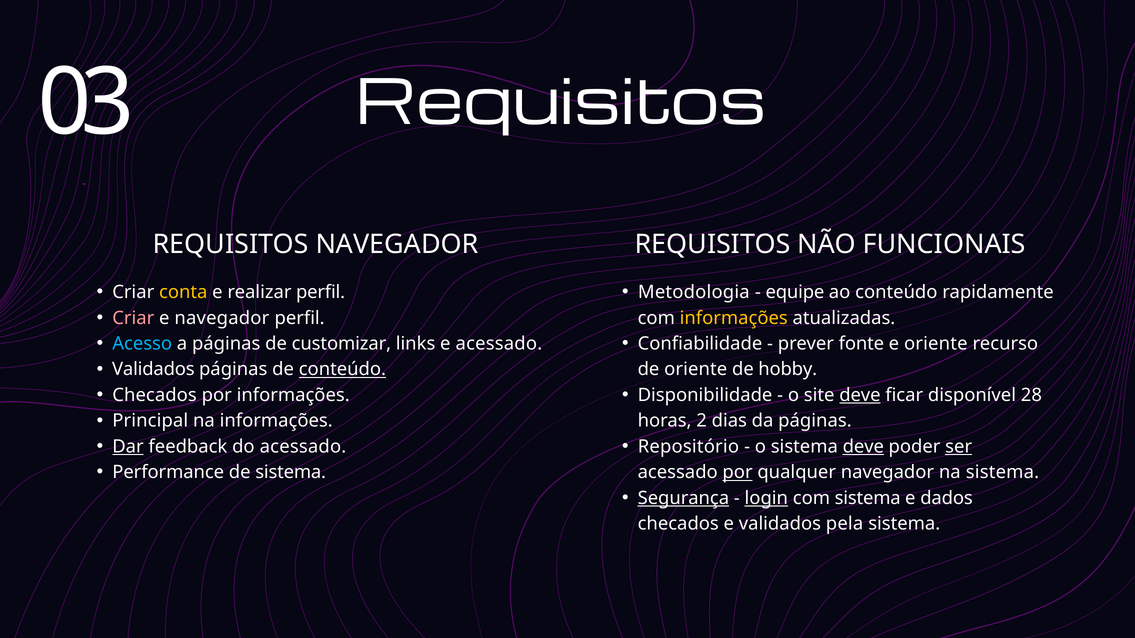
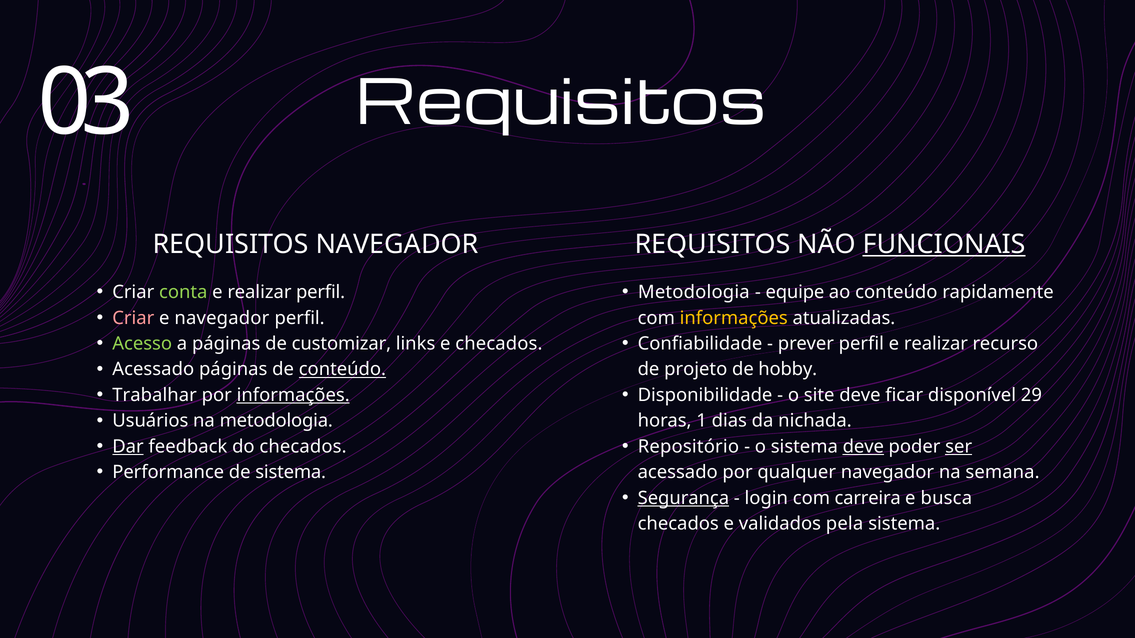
FUNCIONAIS underline: none -> present (944, 245)
conta colour: yellow -> light green (183, 292)
Acesso colour: light blue -> light green (142, 344)
e acessado: acessado -> checados (499, 344)
prever fonte: fonte -> perfil (861, 344)
oriente: oriente -> realizar (936, 344)
Validados: Validados -> Acessado (153, 370)
de oriente: oriente -> projeto (696, 370)
Checados: Checados -> Trabalhar (155, 395)
informações underline: none -> present (293, 395)
deve underline: present -> none (860, 395)
28: 28 -> 29 (1031, 395)
Principal: Principal -> Usuários (150, 421)
na informações: informações -> metodologia (276, 421)
2: 2 -> 1 (702, 421)
da páginas: páginas -> nichada (815, 421)
do acessado: acessado -> checados (303, 447)
por underline: present -> none (738, 473)
na sistema: sistema -> semana (1003, 473)
login underline: present -> none (766, 498)
com sistema: sistema -> carreira (868, 498)
dados: dados -> busca (946, 498)
